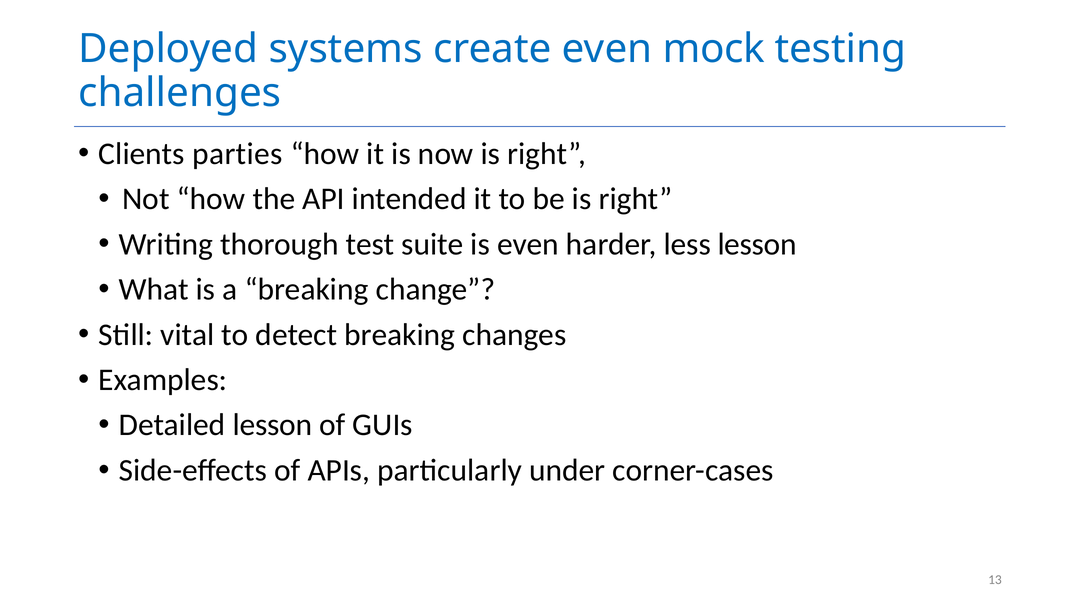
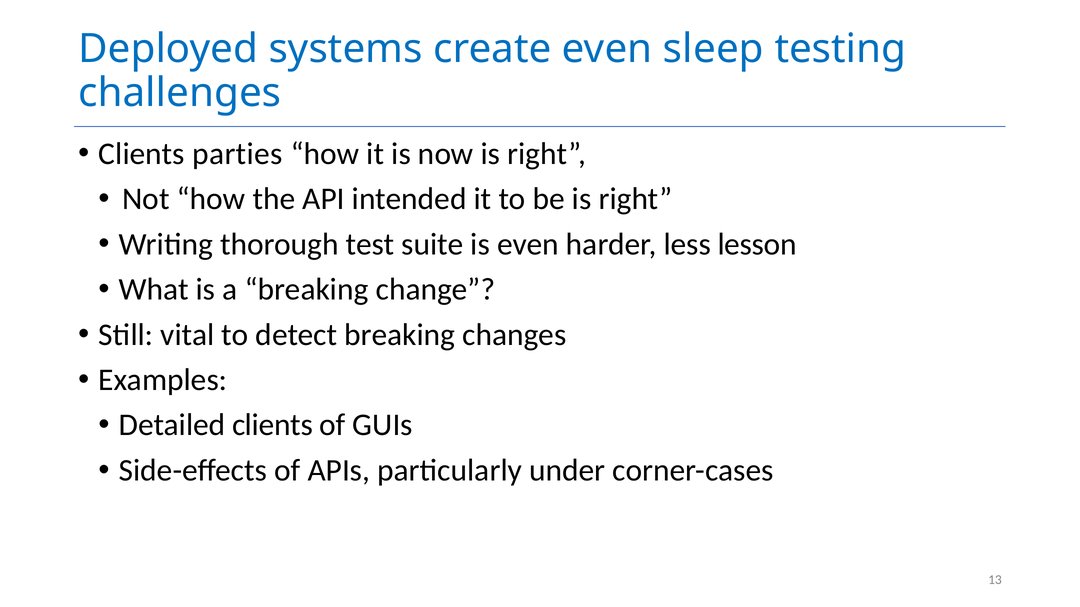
mock: mock -> sleep (713, 49)
Detailed lesson: lesson -> clients (272, 425)
